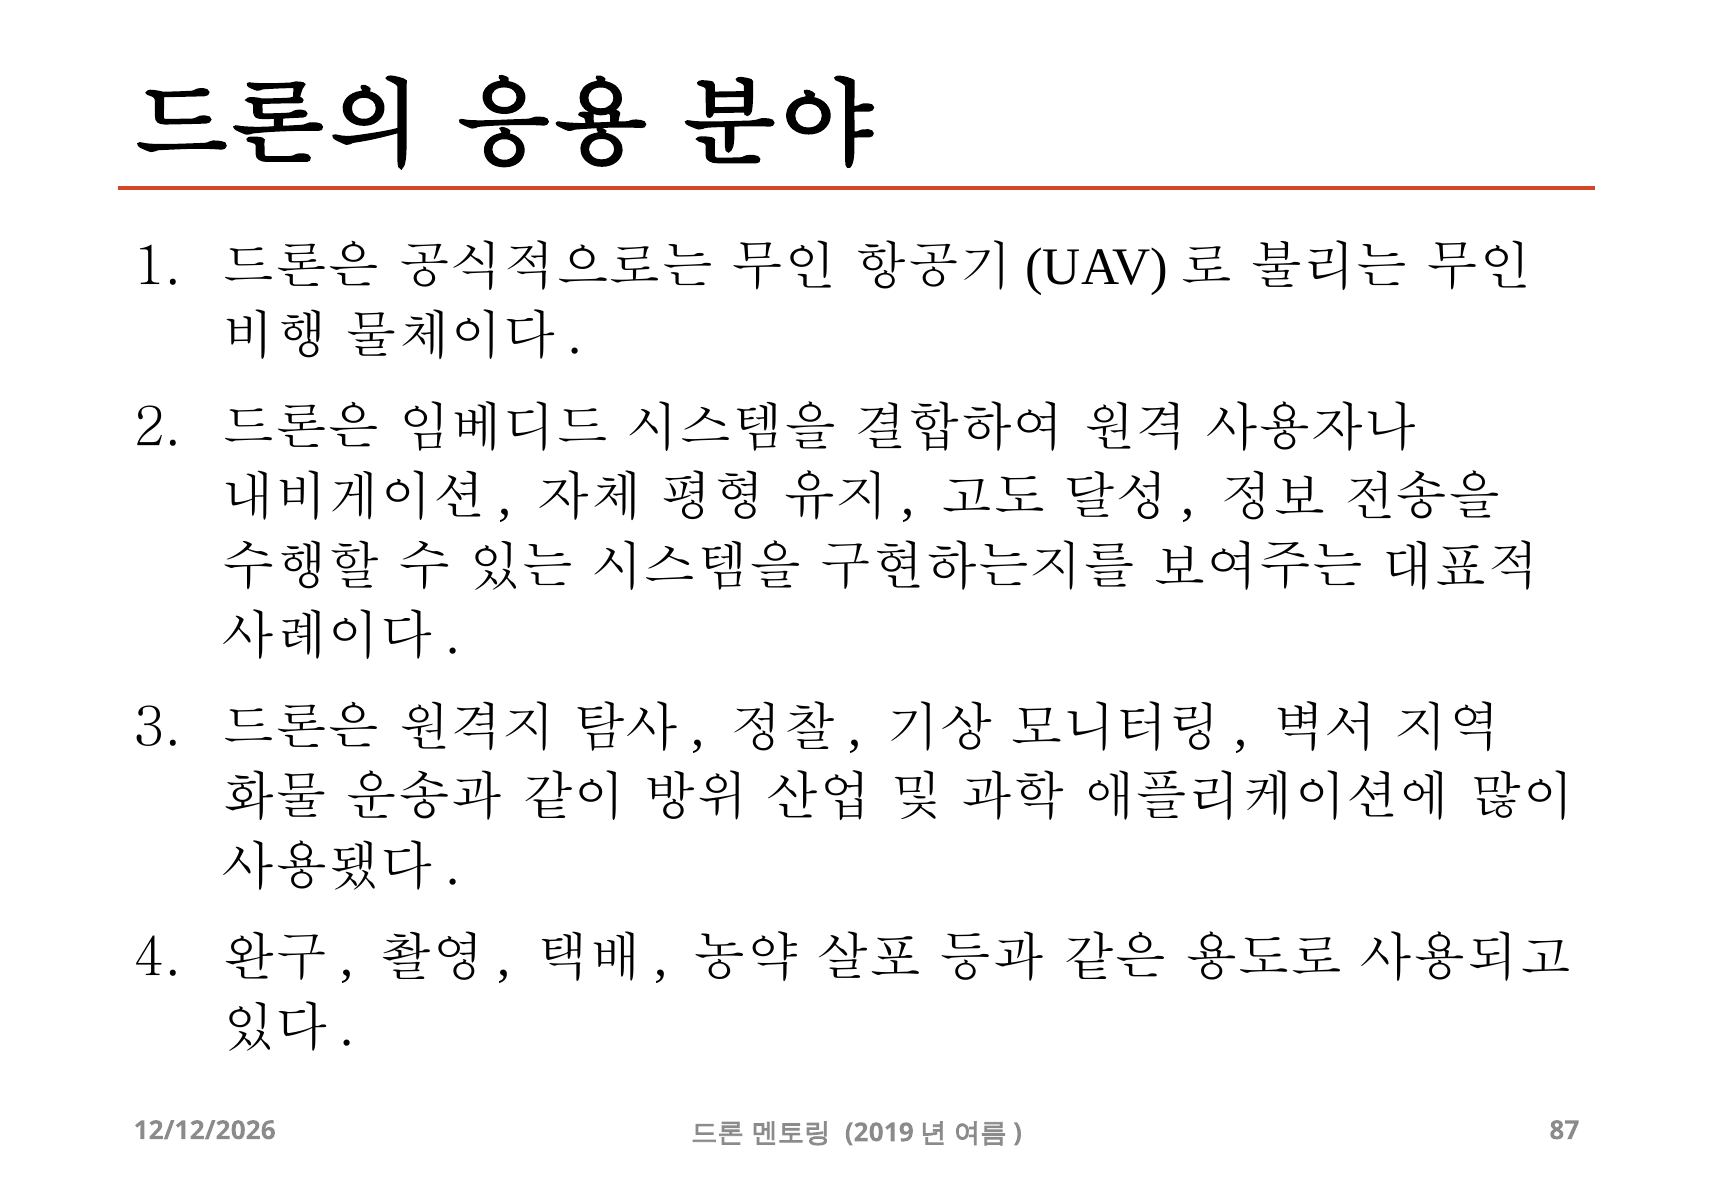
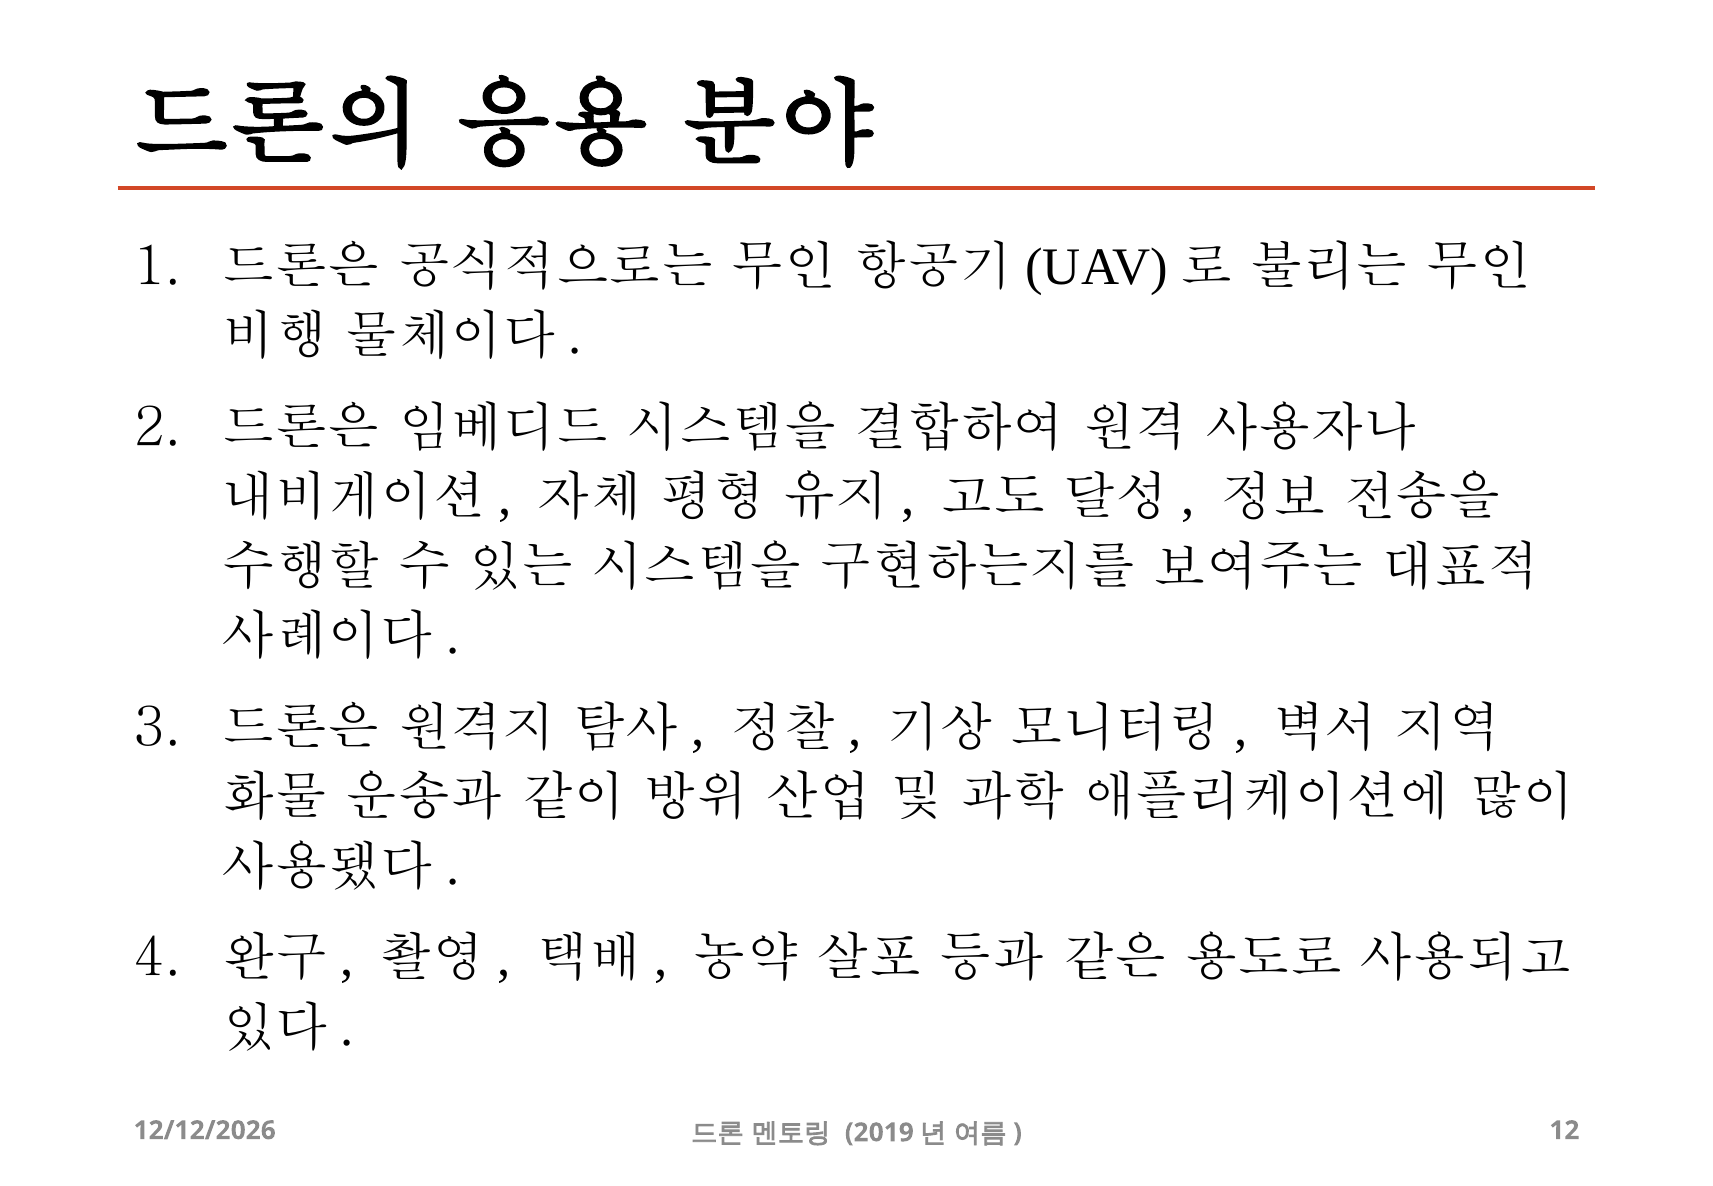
87: 87 -> 12 (1564, 1130)
